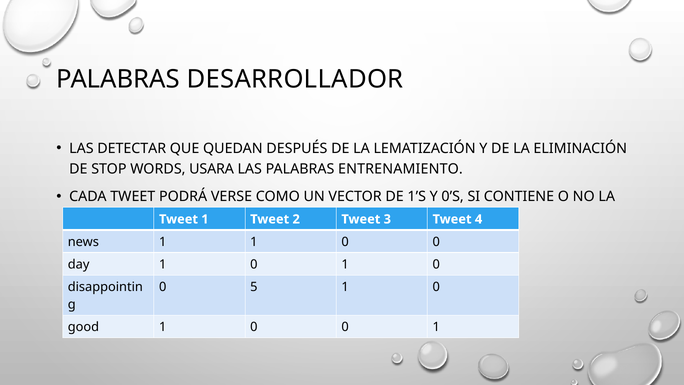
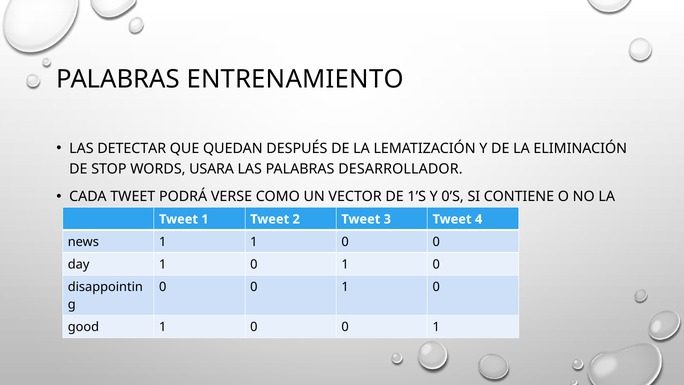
DESARROLLADOR: DESARROLLADOR -> ENTRENAMIENTO (295, 79)
ENTRENAMIENTO: ENTRENAMIENTO -> DESARROLLADOR (400, 169)
5: 5 -> 0 (254, 287)
